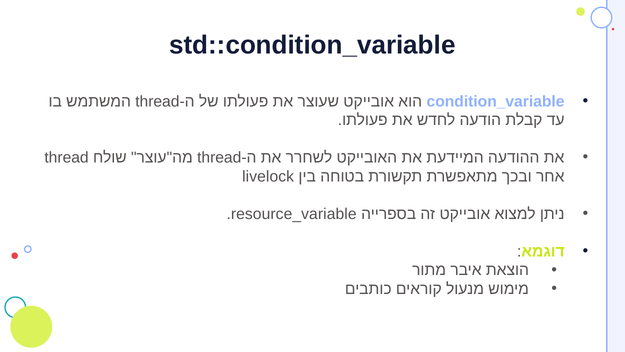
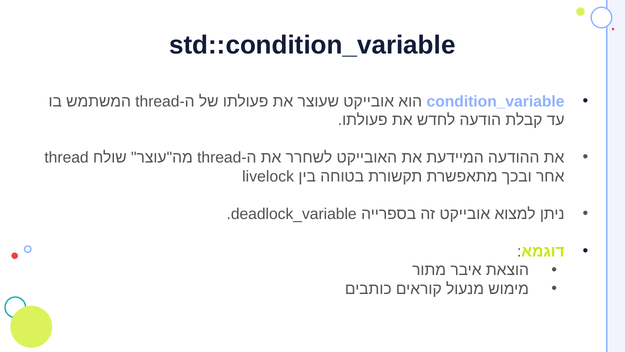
resource_variable: resource_variable -> deadlock_variable (294, 214)
